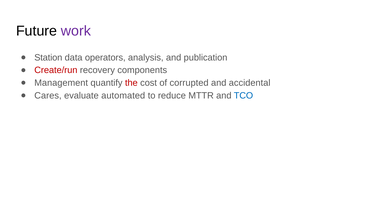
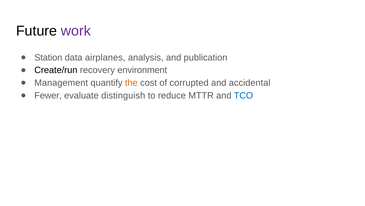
operators: operators -> airplanes (105, 57)
Create/run colour: red -> black (56, 70)
components: components -> environment (142, 70)
the colour: red -> orange (131, 83)
Cares: Cares -> Fewer (48, 95)
automated: automated -> distinguish (123, 95)
